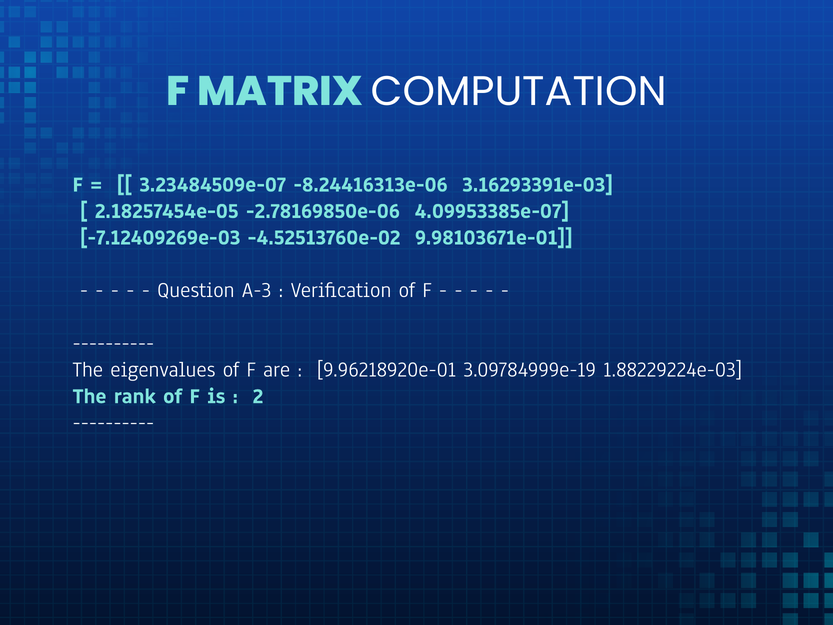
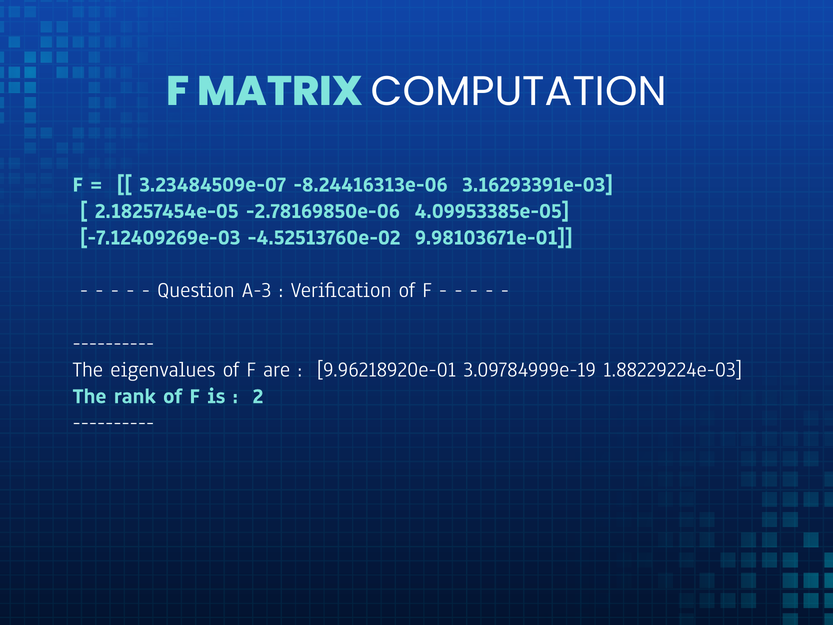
4.09953385e-07: 4.09953385e-07 -> 4.09953385e-05 (492, 211)
